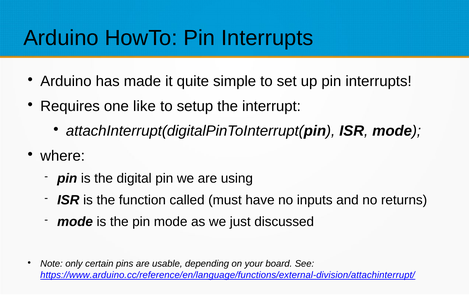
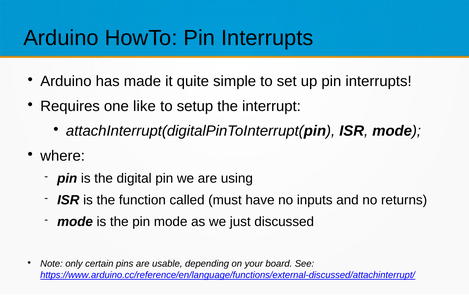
https://www.arduino.cc/reference/en/language/functions/external-division/attachinterrupt/: https://www.arduino.cc/reference/en/language/functions/external-division/attachinterrupt/ -> https://www.arduino.cc/reference/en/language/functions/external-discussed/attachinterrupt/ (228, 276)
